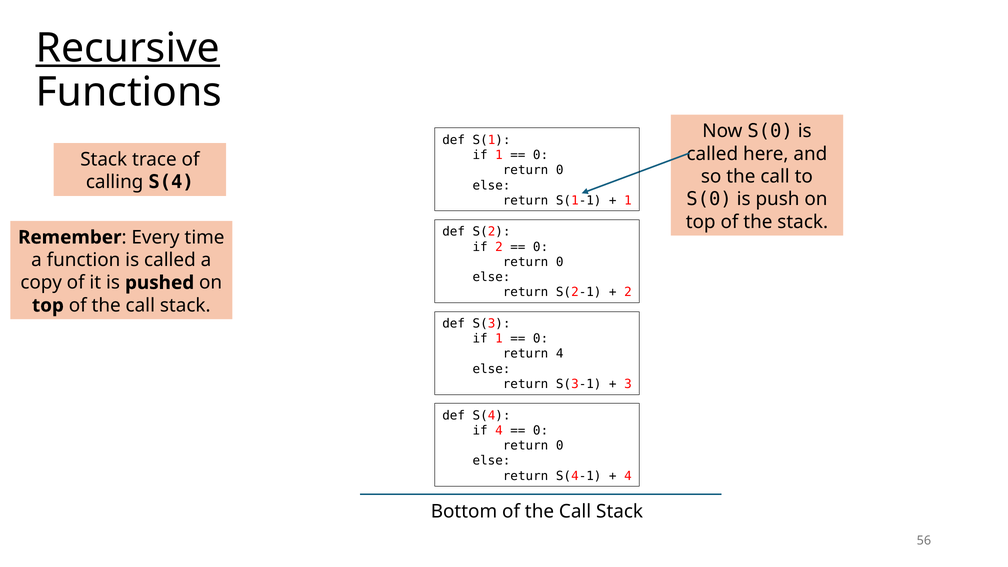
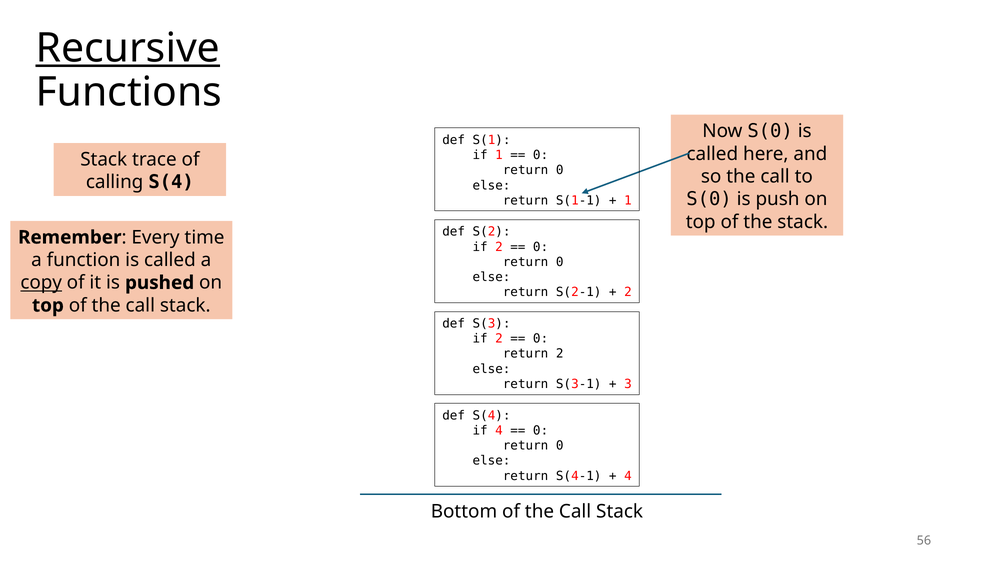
copy underline: none -> present (41, 283)
1: 1 -> 2 (499, 339)
return 4: 4 -> 2 (560, 354)
